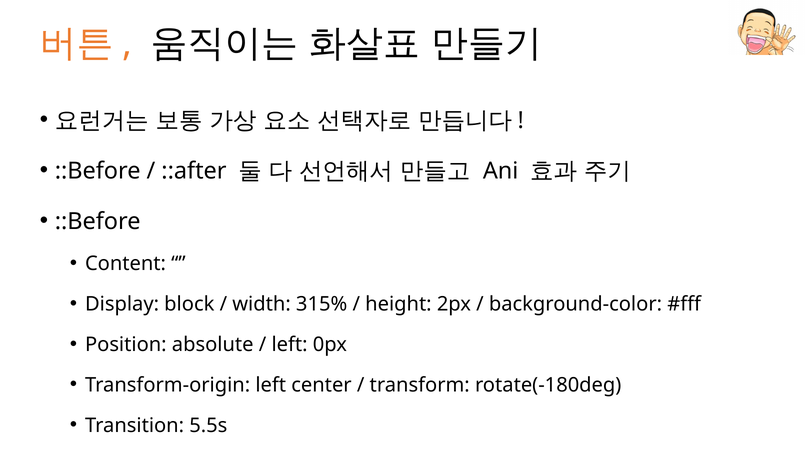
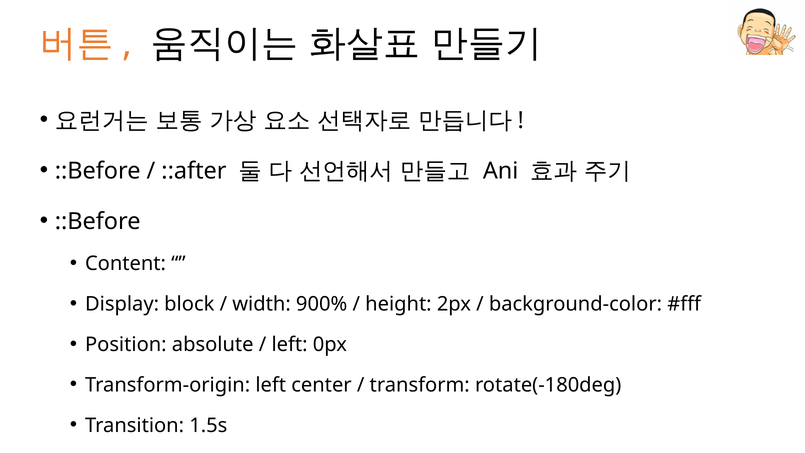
315%: 315% -> 900% (322, 304)
5.5s: 5.5s -> 1.5s (208, 425)
